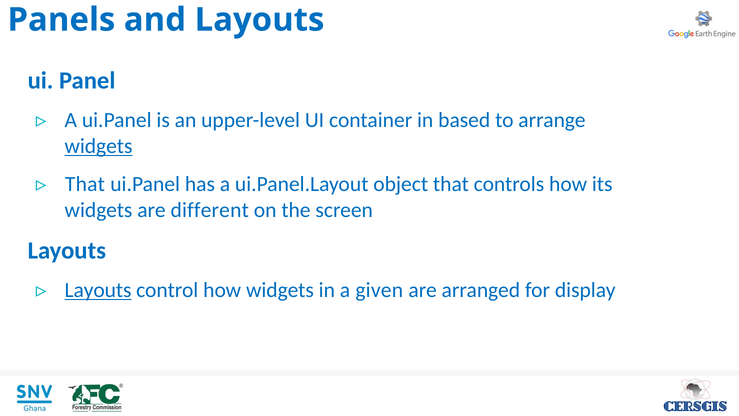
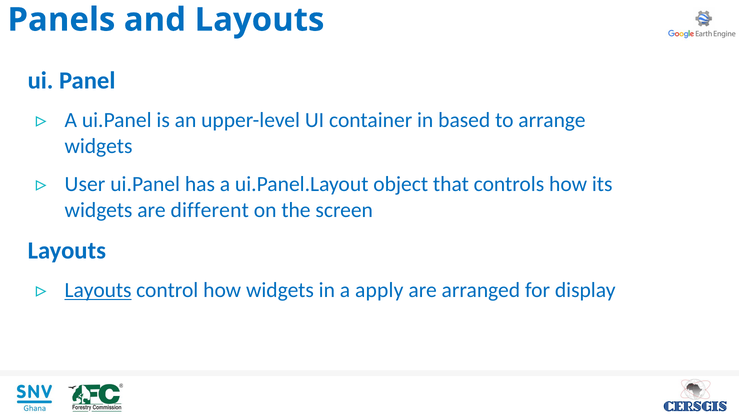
widgets underline: present -> none (99, 146)
That: That -> User (85, 184)
given: given -> apply (379, 290)
